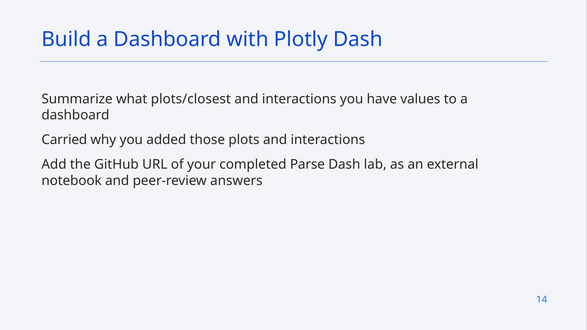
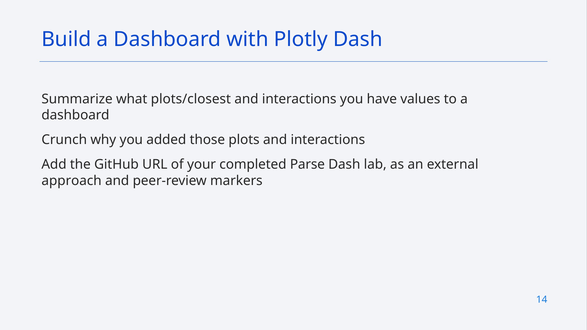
Carried: Carried -> Crunch (64, 140)
notebook: notebook -> approach (72, 181)
answers: answers -> markers (236, 181)
